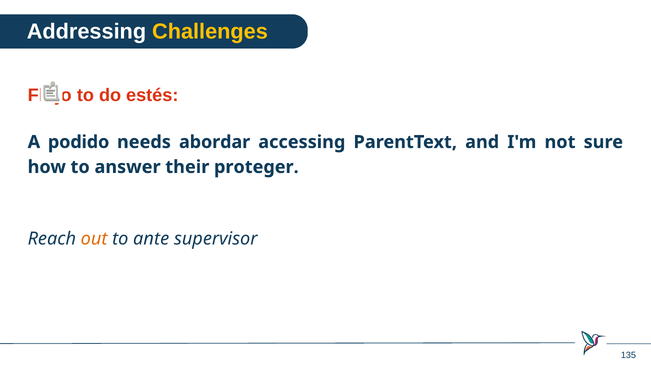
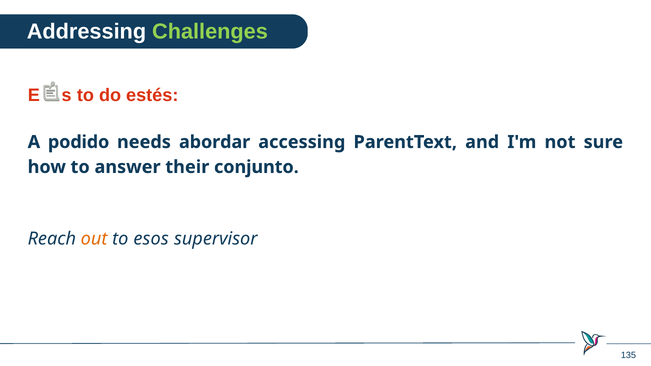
Challenges colour: yellow -> light green (210, 32)
Flujo: Flujo -> Esos (50, 95)
proteger: proteger -> conjunto (256, 167)
to ante: ante -> esos (151, 239)
